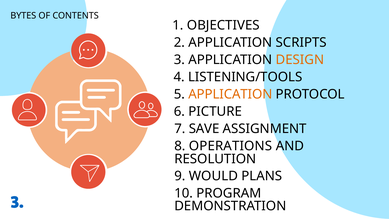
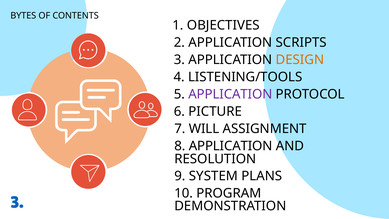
APPLICATION colour: orange -> purple (230, 94)
SAVE: SAVE -> WILL (204, 129)
8 OPERATIONS: OPERATIONS -> APPLICATION (231, 146)
WOULD: WOULD -> SYSTEM (213, 176)
